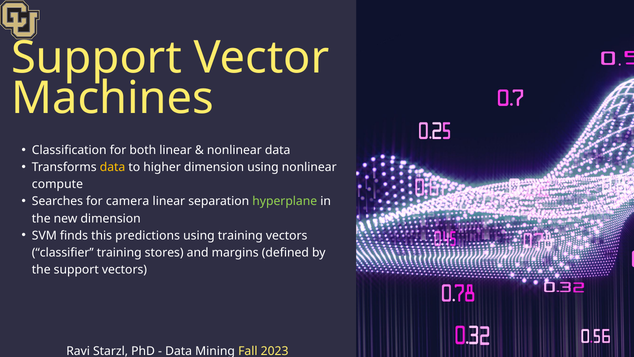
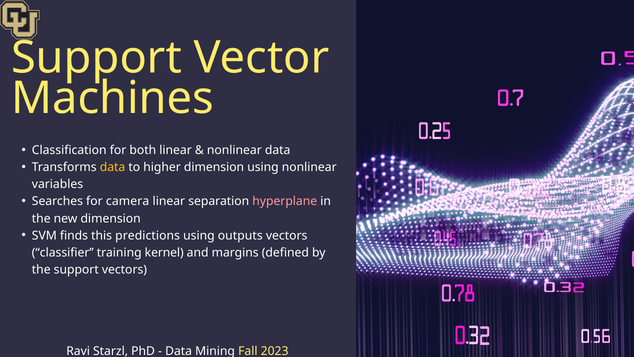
compute: compute -> variables (57, 184)
hyperplane colour: light green -> pink (285, 201)
using training: training -> outputs (240, 235)
stores: stores -> kernel (164, 252)
